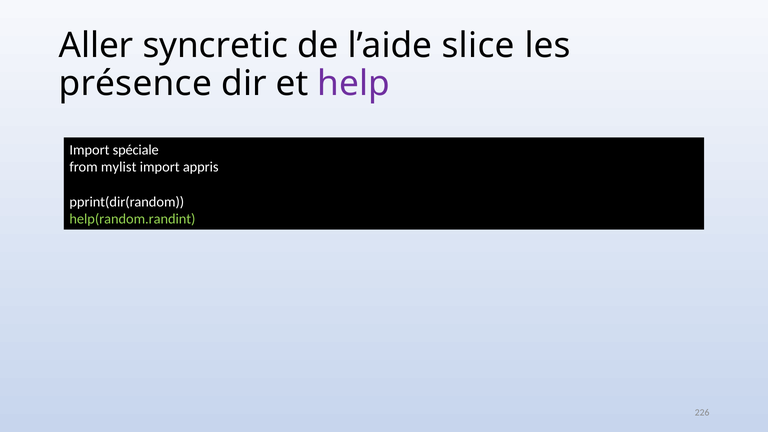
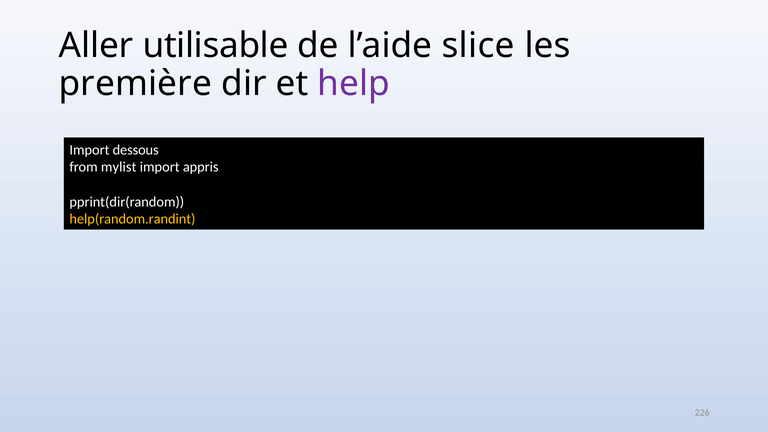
syncretic: syncretic -> utilisable (216, 46)
présence: présence -> première (135, 84)
spéciale: spéciale -> dessous (136, 150)
help(random.randint colour: light green -> yellow (132, 219)
